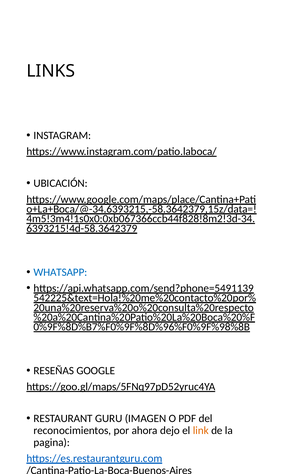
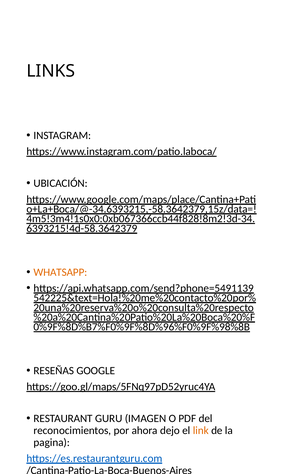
WHATSAPP colour: blue -> orange (60, 272)
